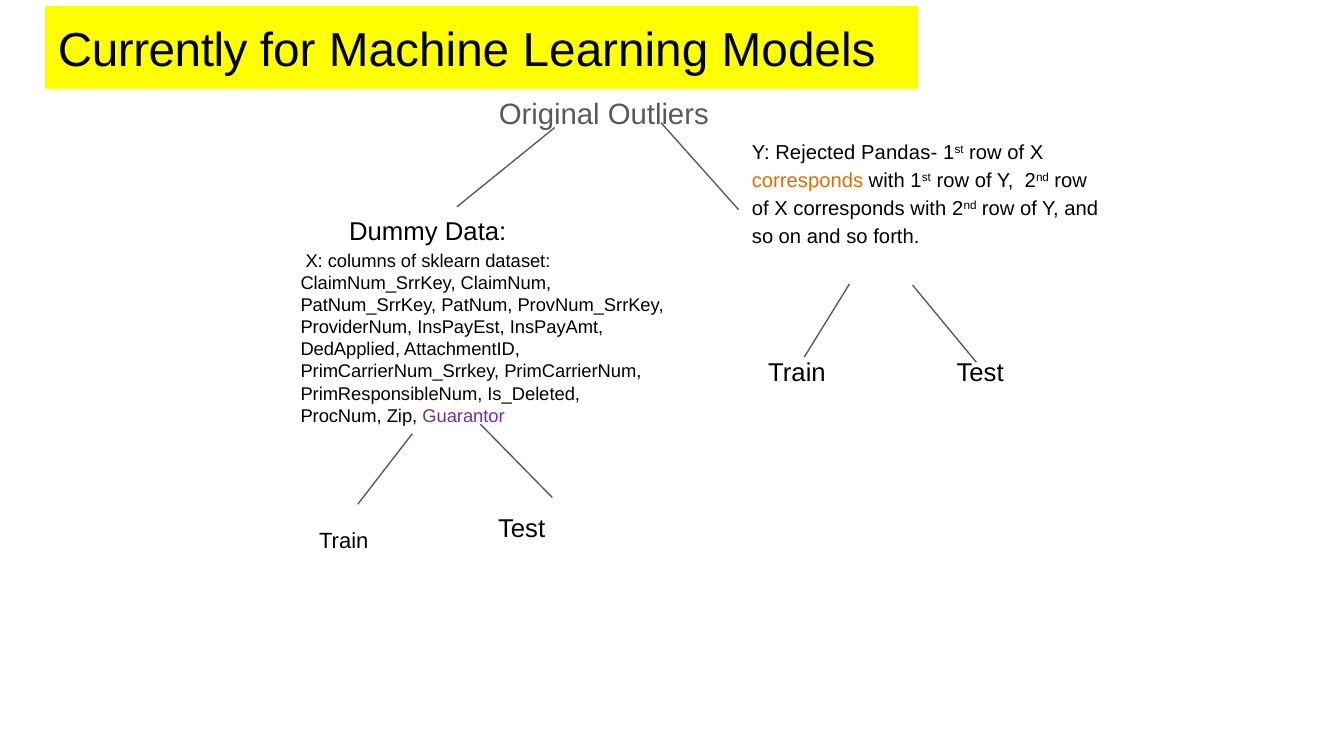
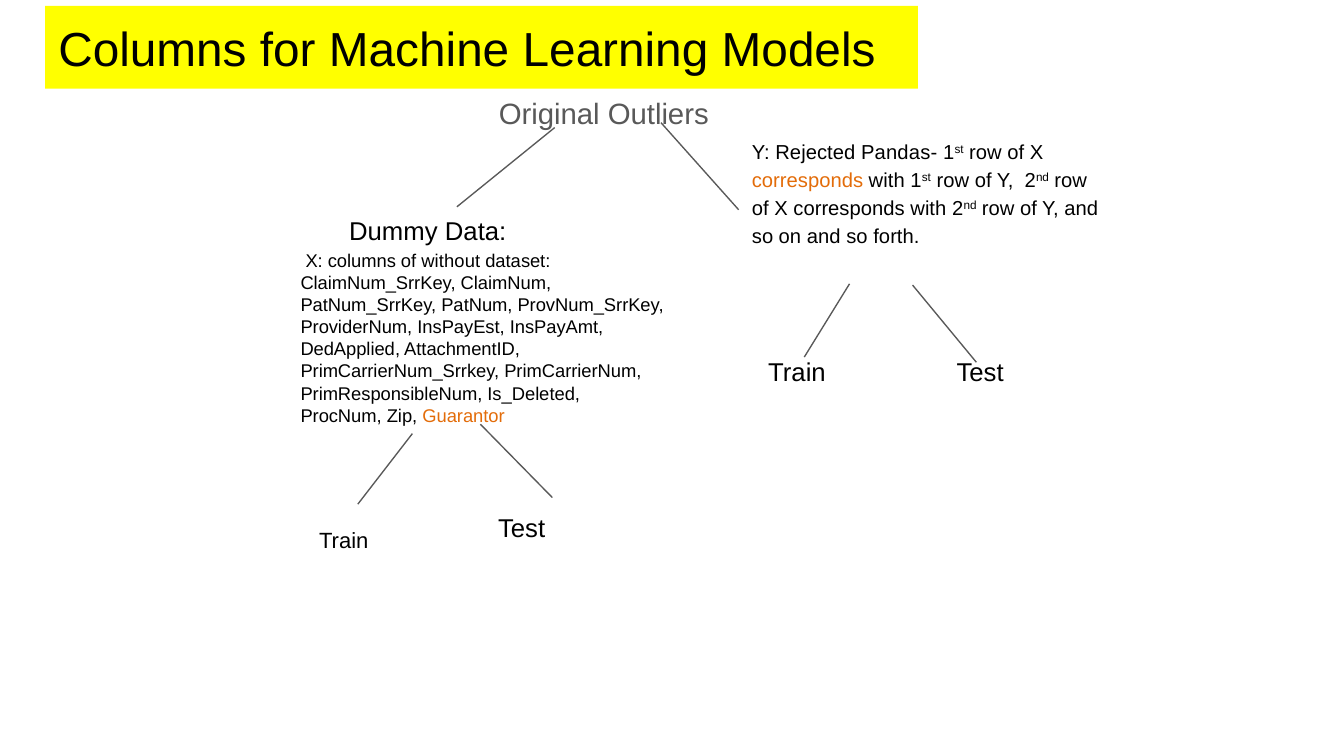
Currently: Currently -> Columns (152, 51)
sklearn: sklearn -> without (451, 261)
Guarantor colour: purple -> orange (464, 416)
